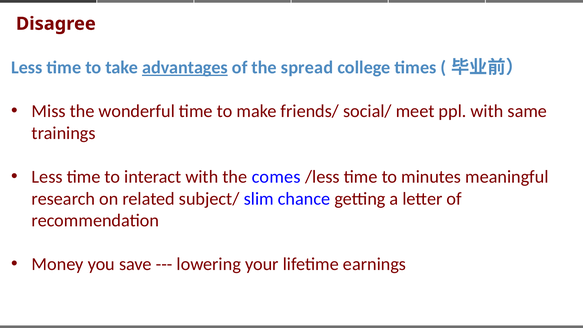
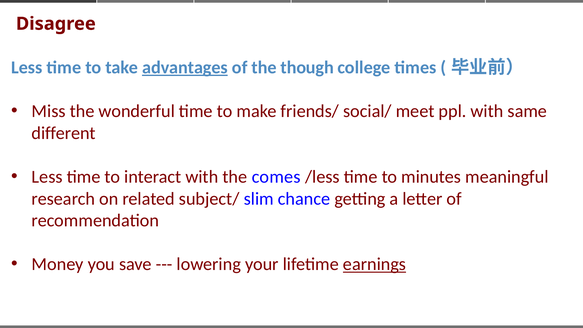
spread: spread -> though (307, 68)
trainings: trainings -> different (64, 133)
earnings underline: none -> present (375, 264)
